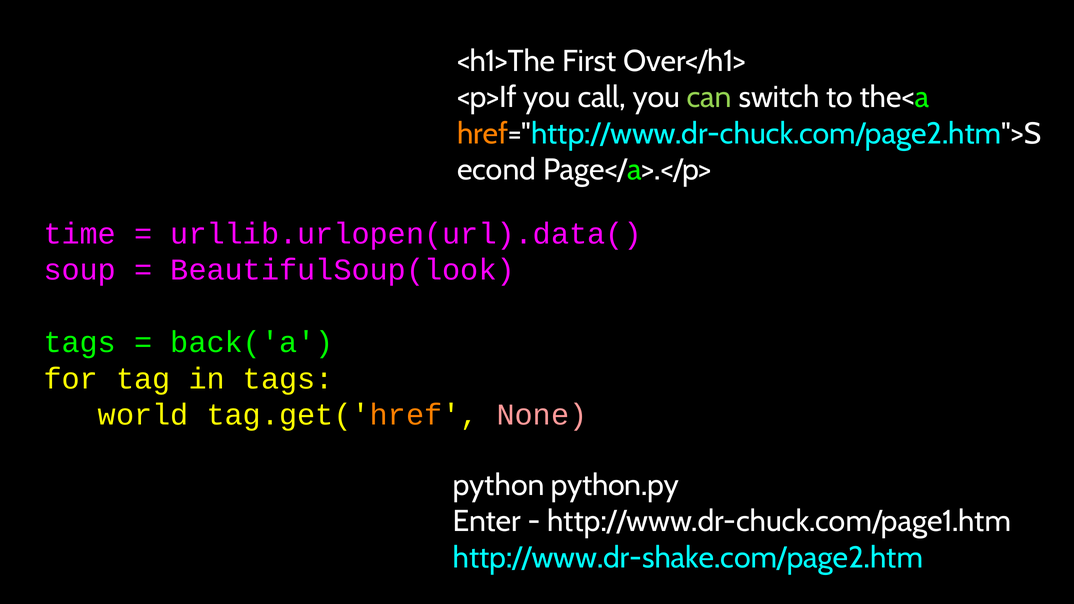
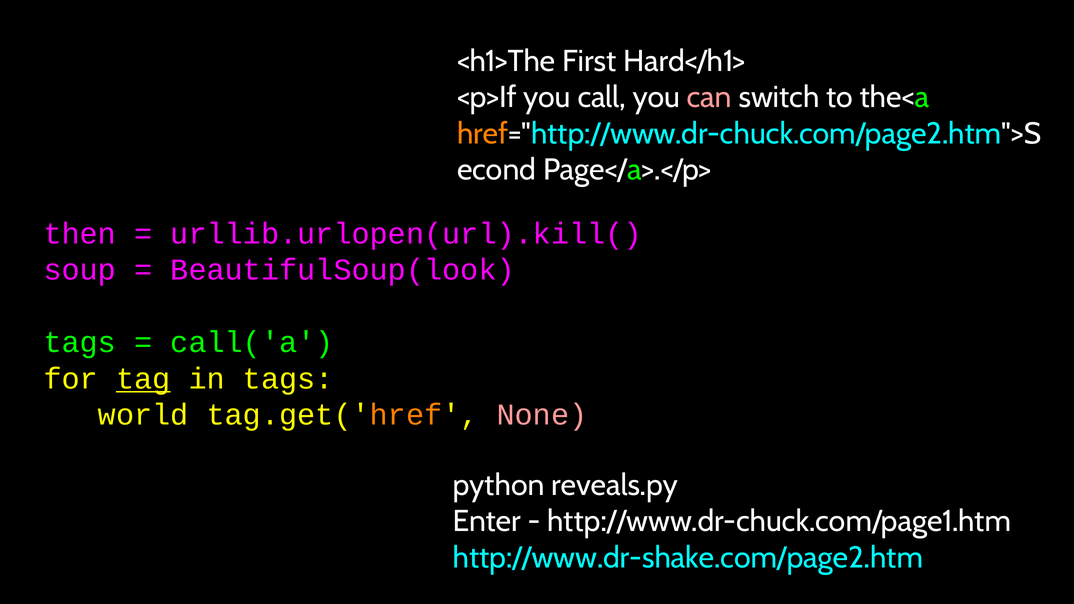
Over</h1>: Over</h1> -> Hard</h1> (684, 61)
can colour: light green -> pink (709, 97)
time: time -> then (80, 234)
urllib.urlopen(url).data(: urllib.urlopen(url).data( -> urllib.urlopen(url).kill( (406, 234)
back('a: back('a -> call('a (252, 343)
tag underline: none -> present (143, 379)
python.py: python.py -> reveals.py (615, 485)
